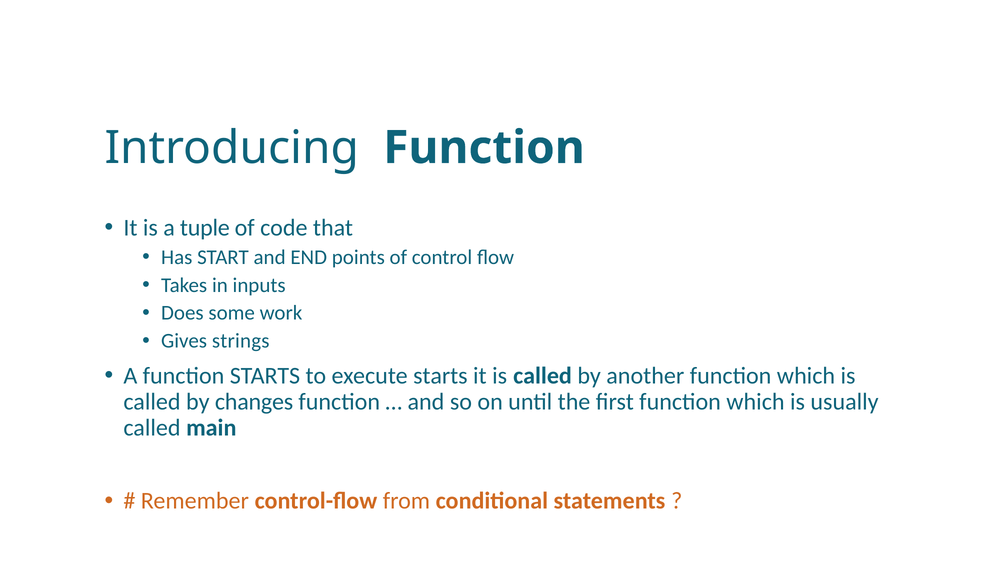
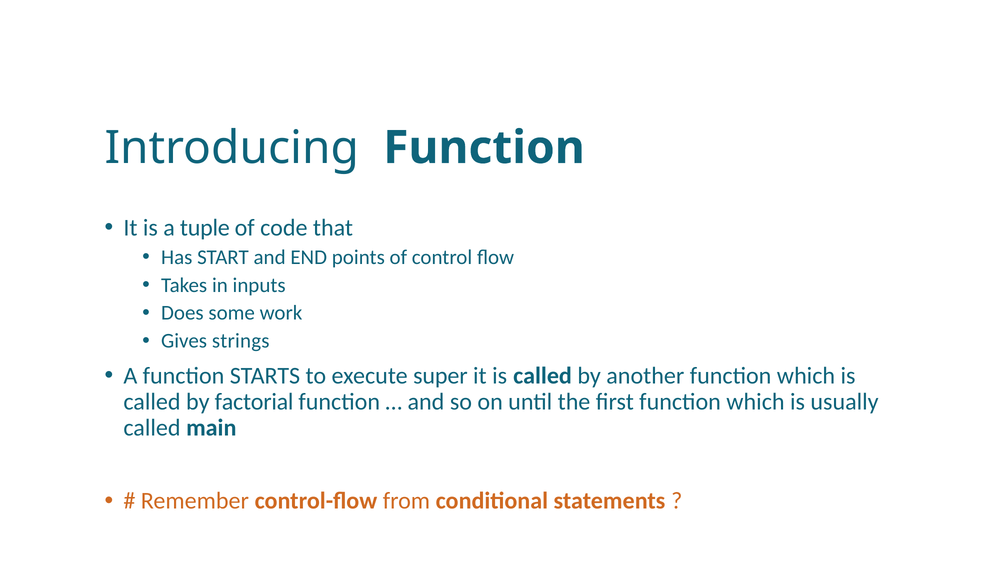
execute starts: starts -> super (440, 376)
changes: changes -> factorial (254, 402)
